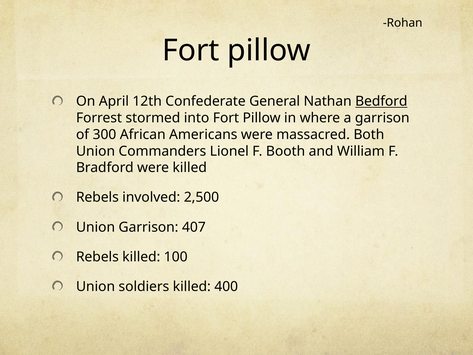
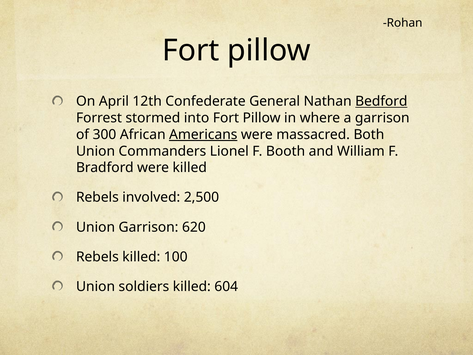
Americans underline: none -> present (203, 134)
407: 407 -> 620 (194, 227)
400: 400 -> 604 (226, 286)
